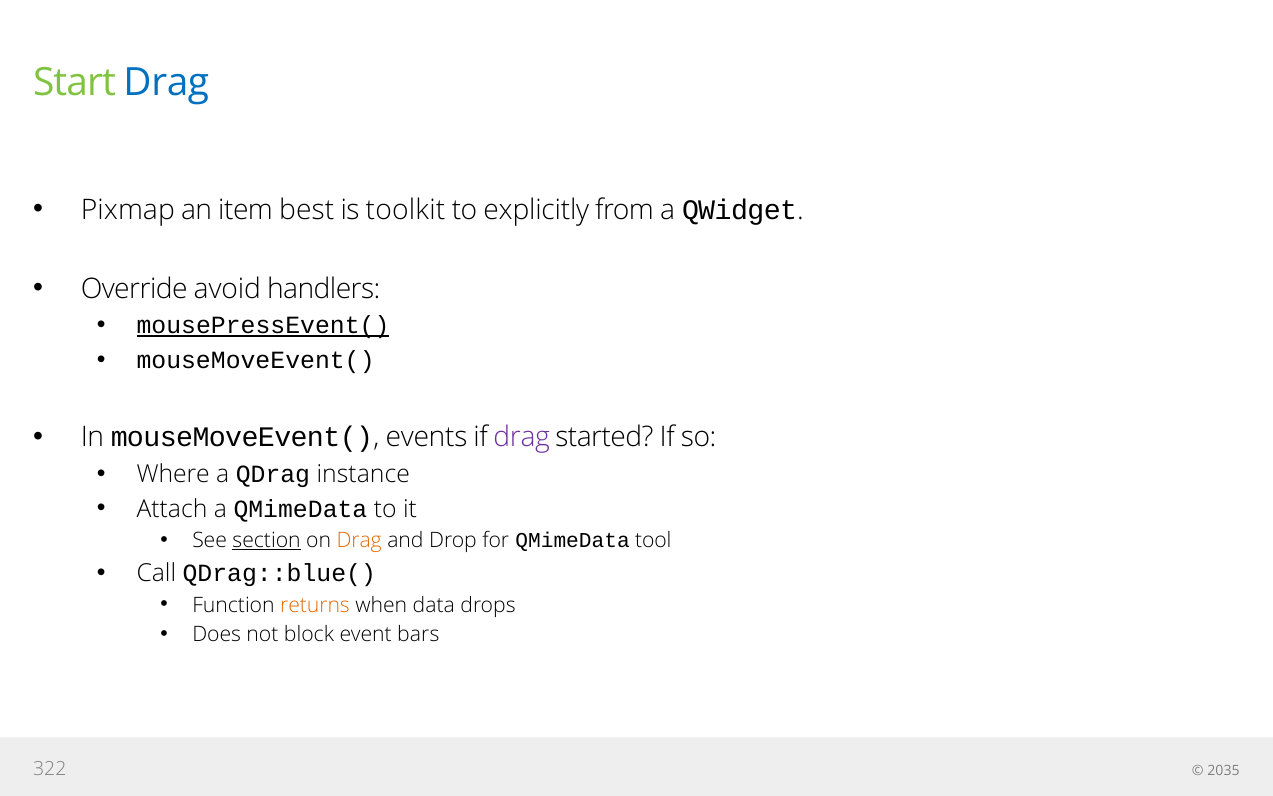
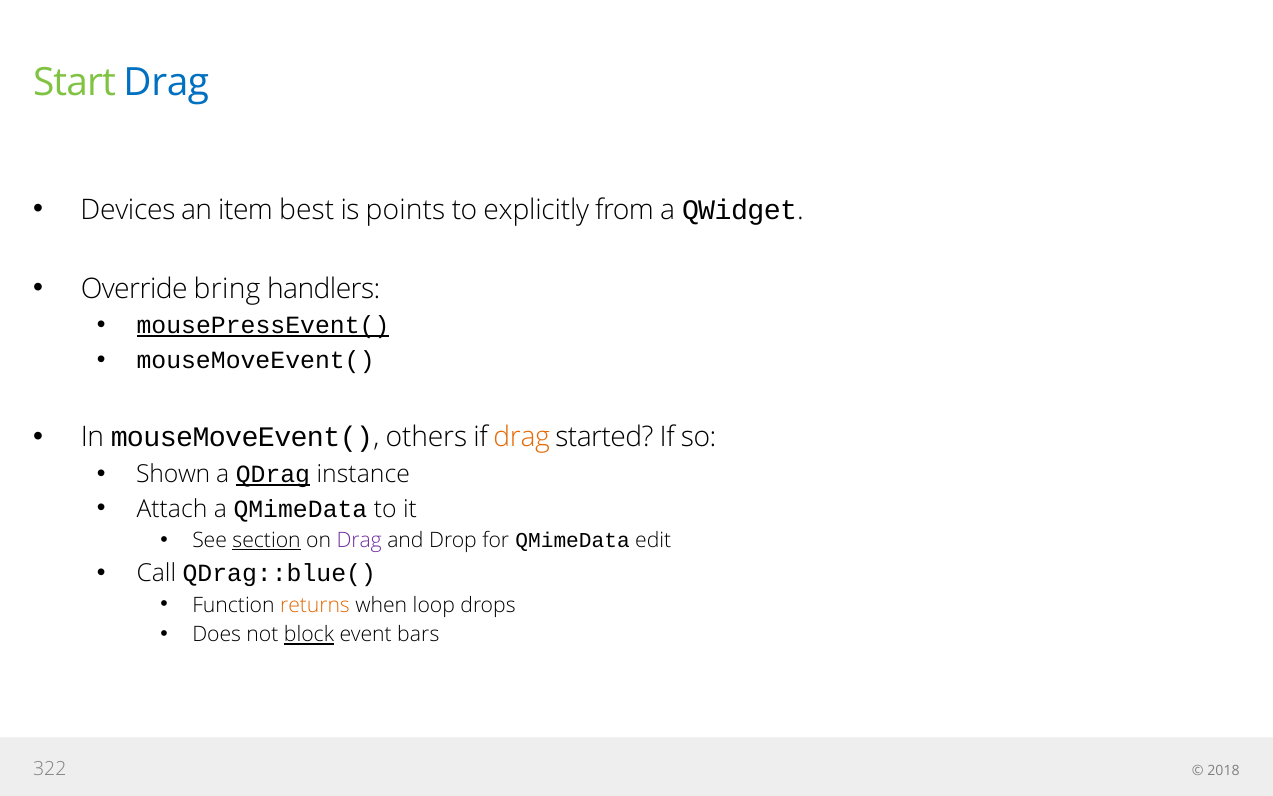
Pixmap: Pixmap -> Devices (128, 210)
toolkit: toolkit -> points (406, 210)
avoid: avoid -> bring (227, 289)
events: events -> others (426, 437)
drag colour: purple -> orange (522, 437)
Where: Where -> Shown (173, 474)
QDrag underline: none -> present (273, 474)
Drag colour: orange -> purple (359, 540)
tool: tool -> edit (653, 540)
data: data -> loop (434, 605)
block underline: none -> present (309, 634)
2035: 2035 -> 2018 (1224, 770)
